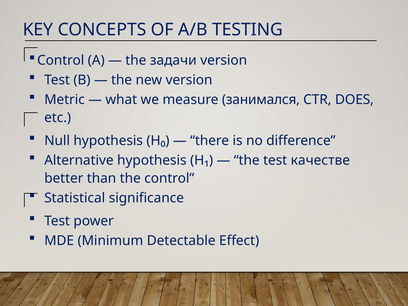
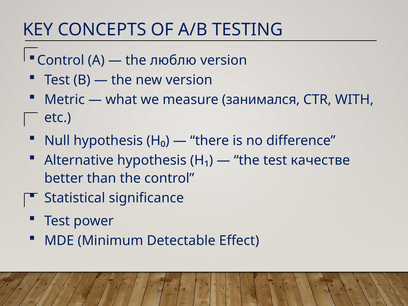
задачи: задачи -> люблю (173, 60)
DOES: DOES -> WITH (354, 100)
